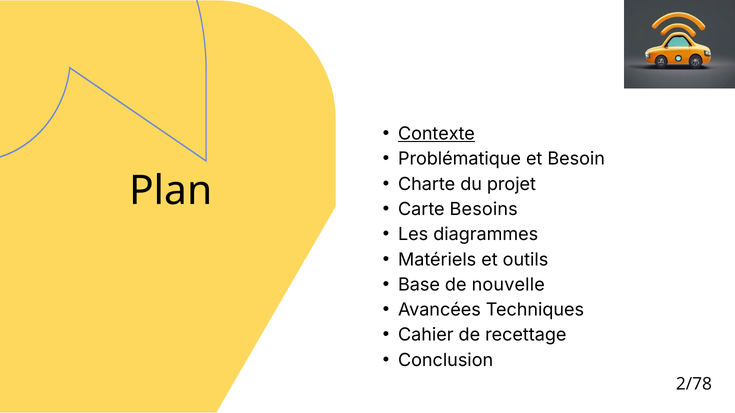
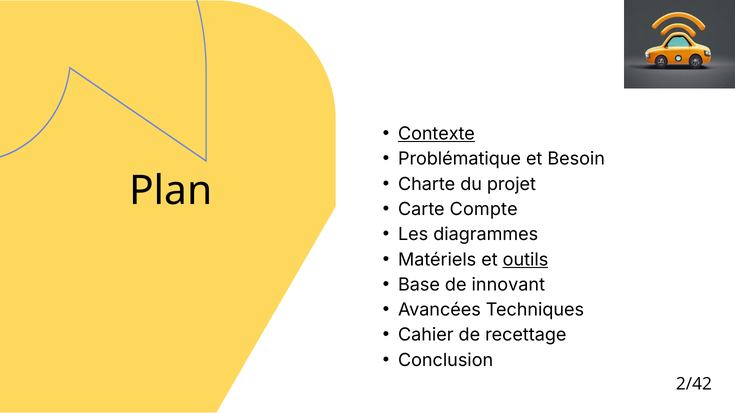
Besoins: Besoins -> Compte (484, 209)
outils underline: none -> present (525, 260)
nouvelle: nouvelle -> innovant (508, 285)
2/78: 2/78 -> 2/42 (694, 385)
